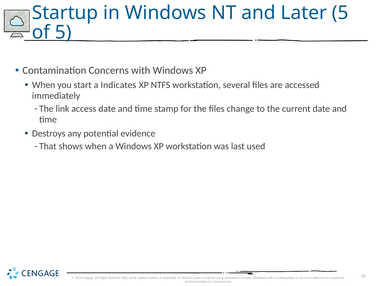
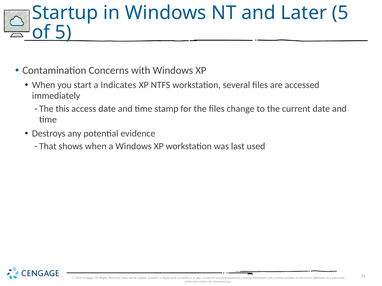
link: link -> this (63, 109)
